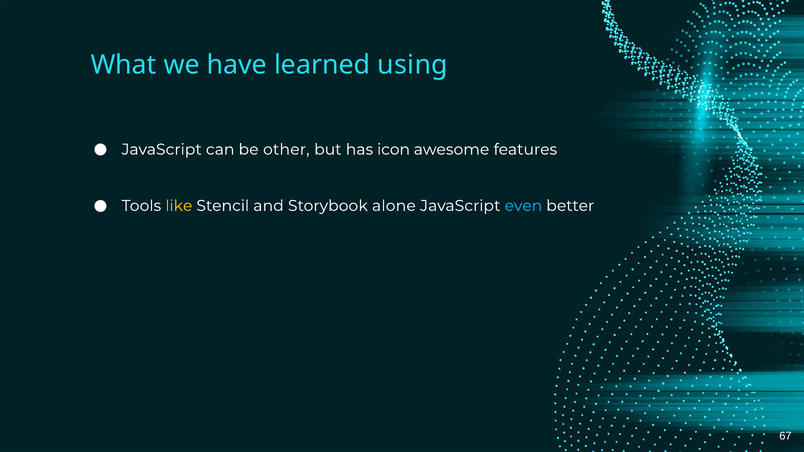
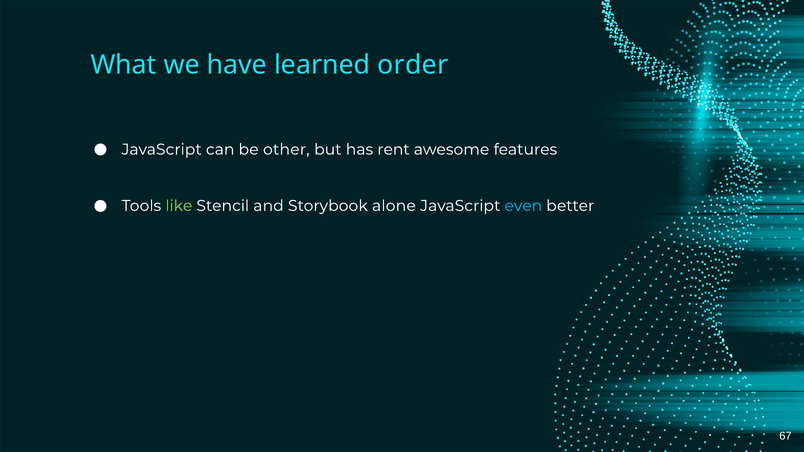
using: using -> order (413, 65)
icon: icon -> rent (394, 150)
like colour: yellow -> light green (179, 206)
